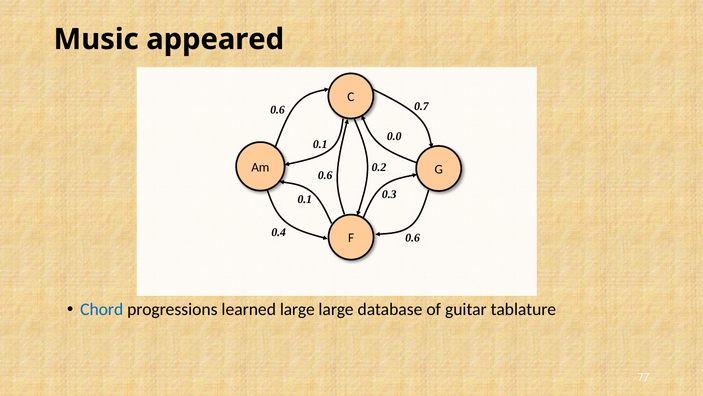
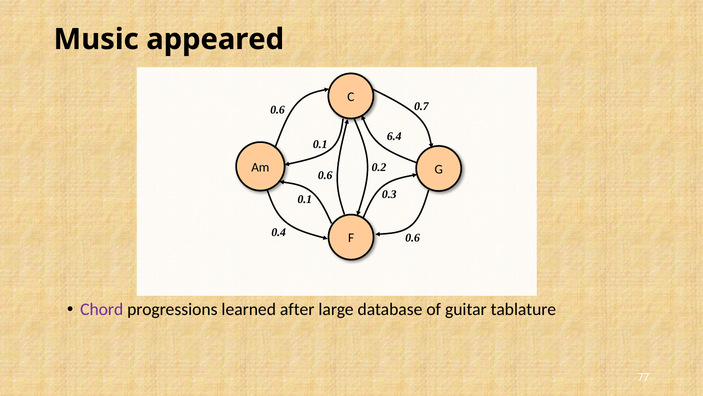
0.0: 0.0 -> 6.4 (394, 136)
Chord colour: blue -> purple (102, 309)
learned large: large -> after (297, 309)
